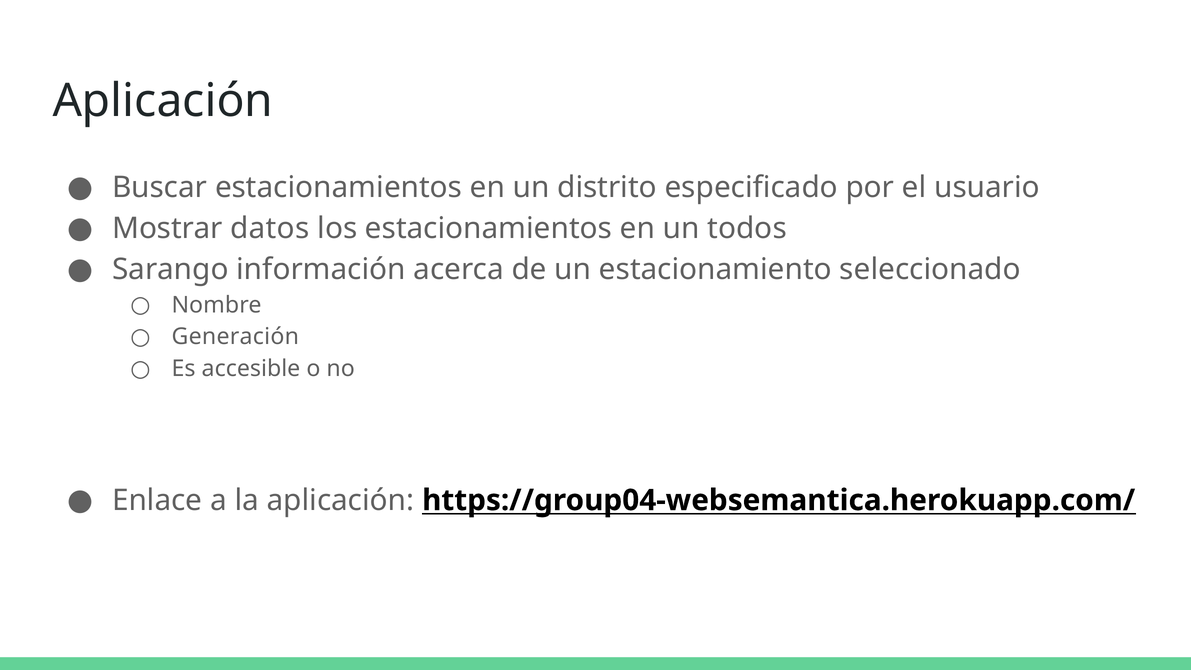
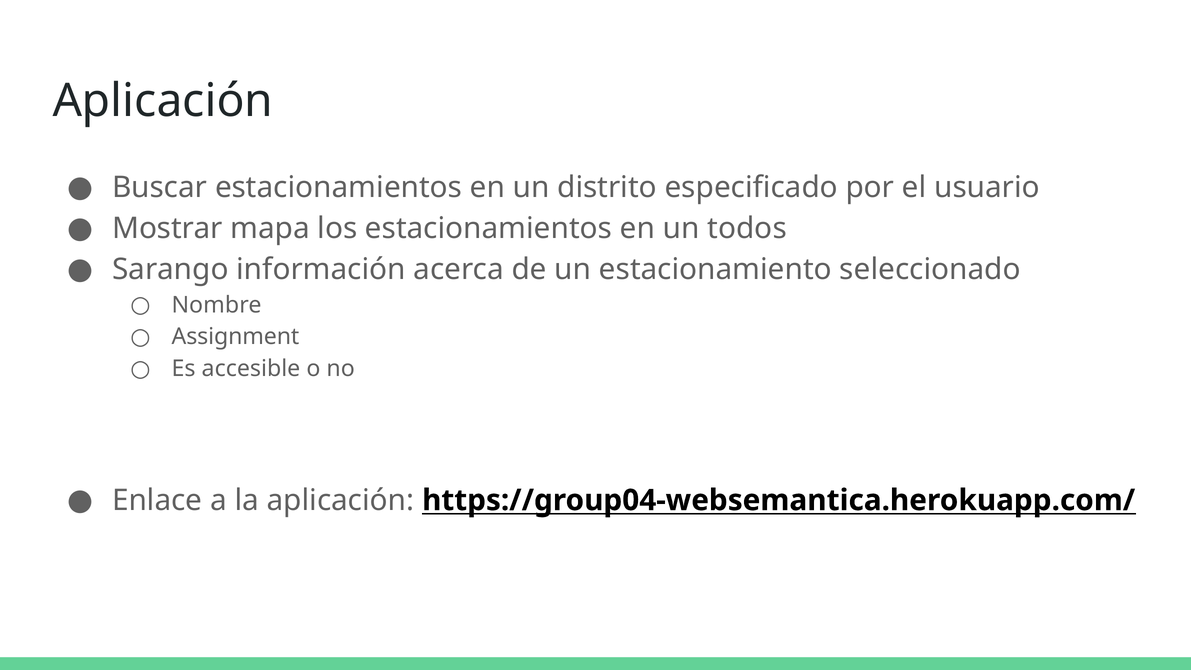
datos: datos -> mapa (270, 228)
Generación: Generación -> Assignment (235, 337)
